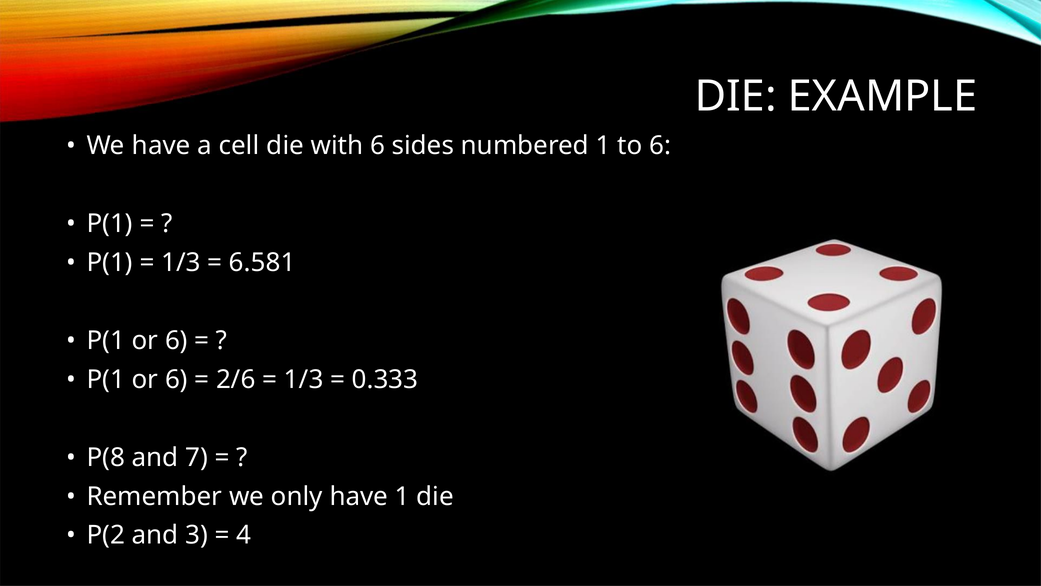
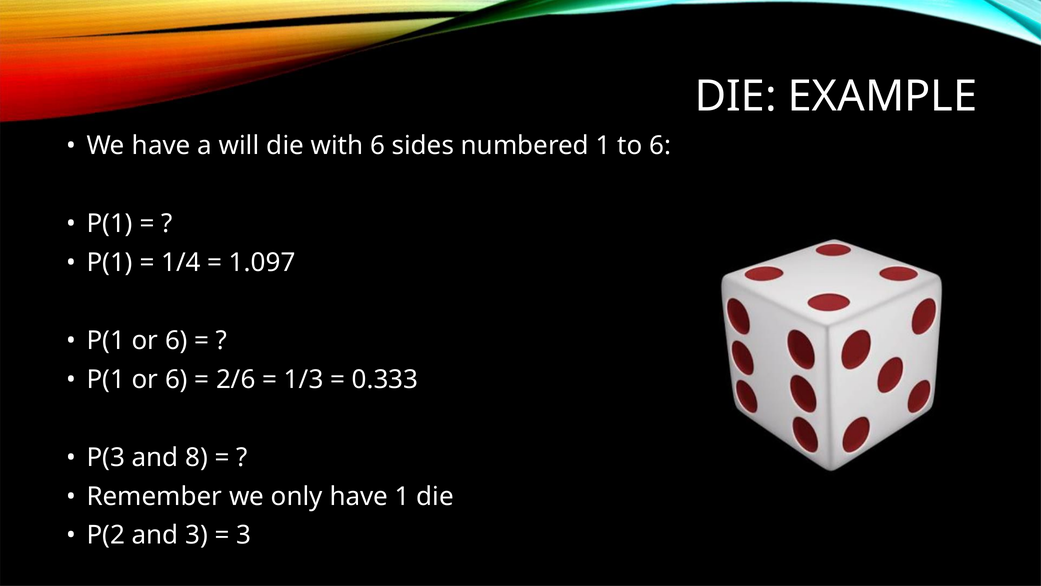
cell: cell -> will (239, 146)
1/3: 1/3 -> 1/4 (181, 263)
6.581: 6.581 -> 1.097 (262, 263)
P(8: P(8 -> P(3 (106, 457)
7: 7 -> 8 (197, 457)
4: 4 -> 3 (244, 535)
